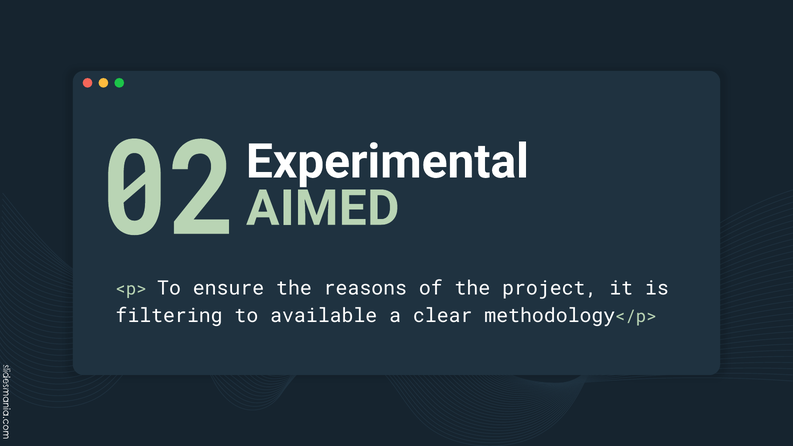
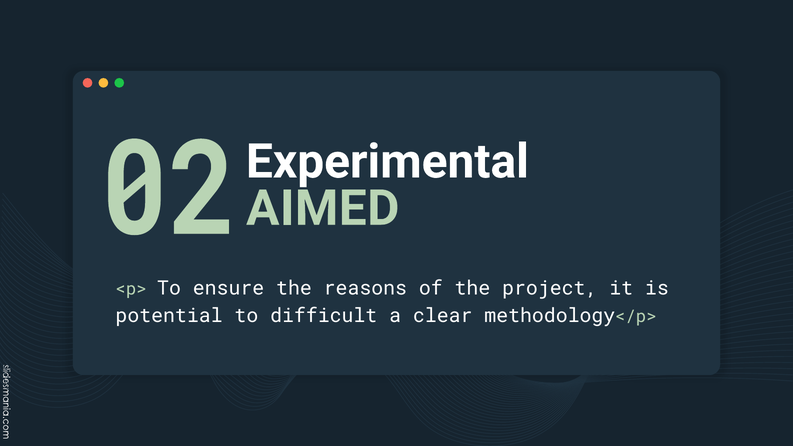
filtering: filtering -> potential (169, 316)
available: available -> difficult (324, 316)
